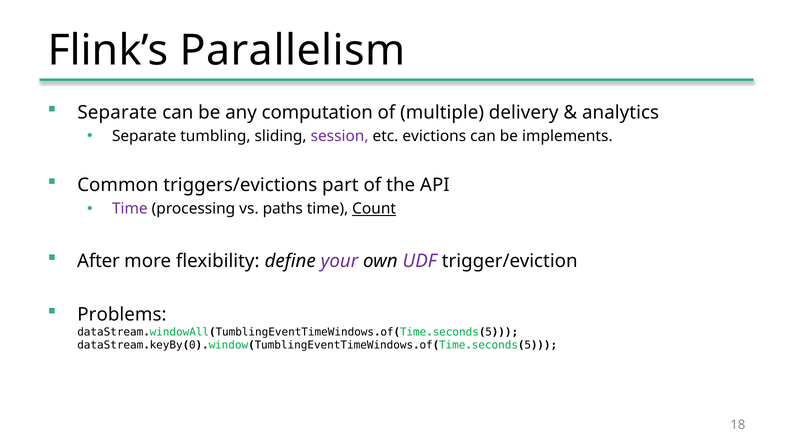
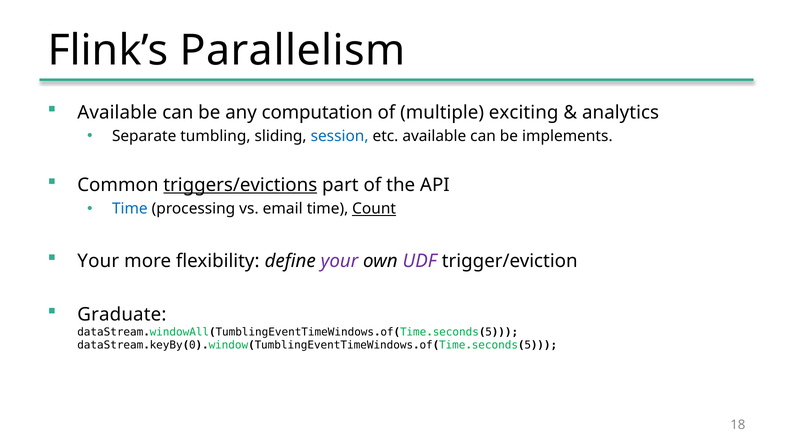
Separate: Separate -> Available (117, 112)
delivery: delivery -> exciting (524, 112)
session colour: purple -> blue (340, 136)
etc evictions: evictions -> available (434, 136)
triggers/evictions underline: none -> present (240, 185)
Time colour: purple -> blue (130, 209)
paths: paths -> email (283, 209)
After: After -> Your (98, 261)
Problems: Problems -> Graduate (122, 315)
